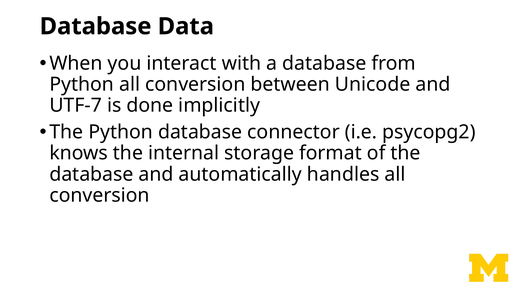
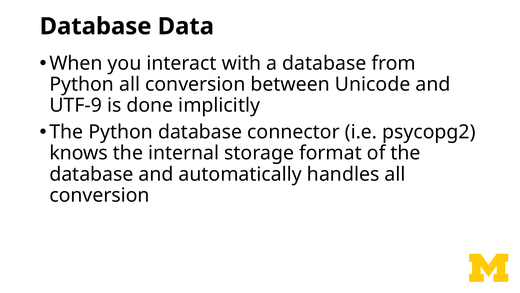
UTF-7: UTF-7 -> UTF-9 (76, 105)
